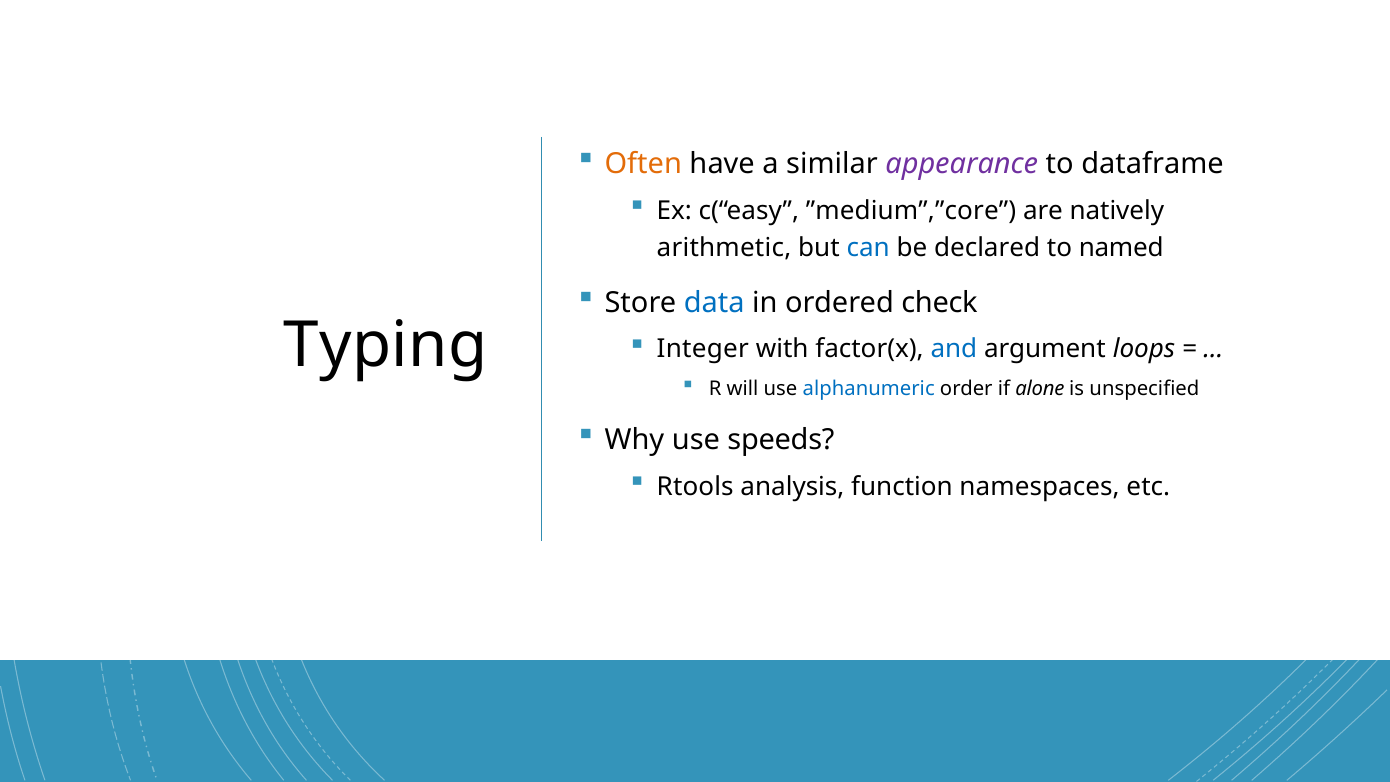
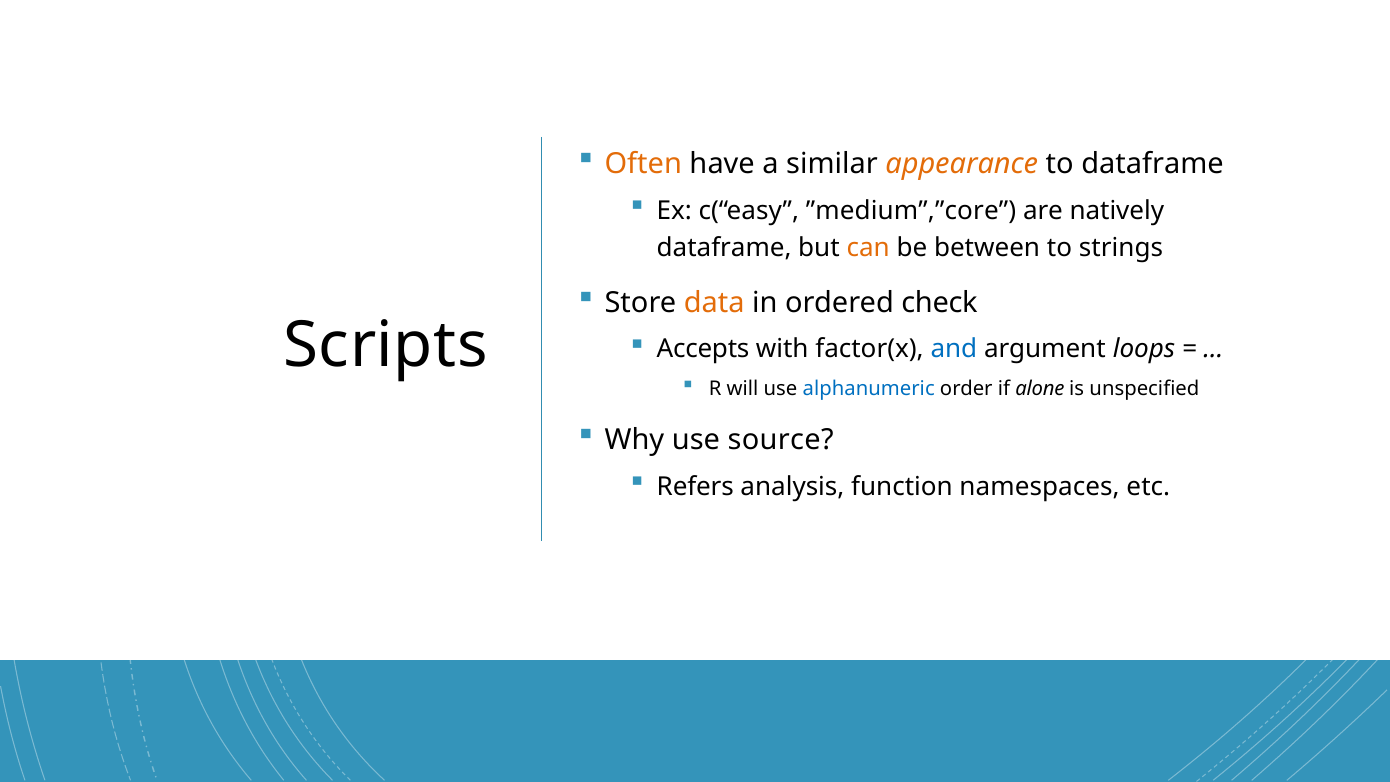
appearance colour: purple -> orange (962, 164)
arithmetic: arithmetic -> dataframe (724, 248)
can colour: blue -> orange (868, 248)
declared: declared -> between (987, 248)
named: named -> strings (1121, 248)
data colour: blue -> orange (714, 303)
Typing: Typing -> Scripts (386, 346)
Integer: Integer -> Accepts (703, 349)
speeds: speeds -> source (781, 440)
Rtools: Rtools -> Refers (695, 486)
